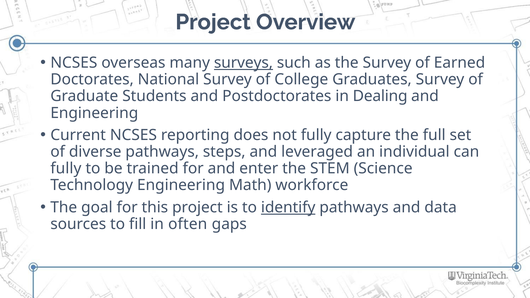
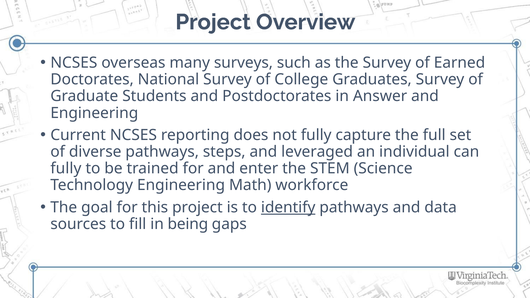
surveys underline: present -> none (243, 63)
Dealing: Dealing -> Answer (380, 96)
often: often -> being (188, 224)
